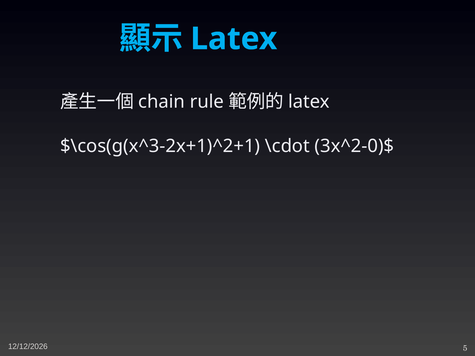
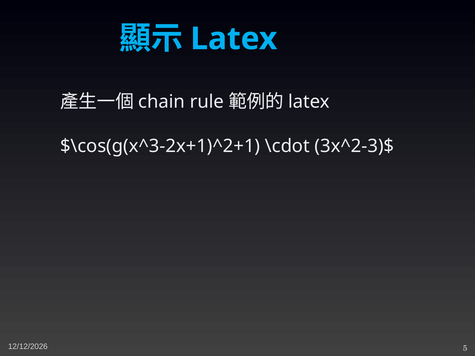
3x^2-0)$: 3x^2-0)$ -> 3x^2-3)$ (354, 146)
